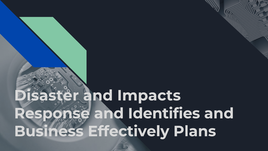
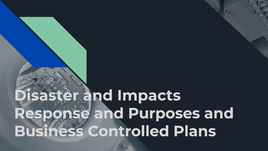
Identifies: Identifies -> Purposes (164, 113)
Effectively: Effectively -> Controlled (129, 131)
